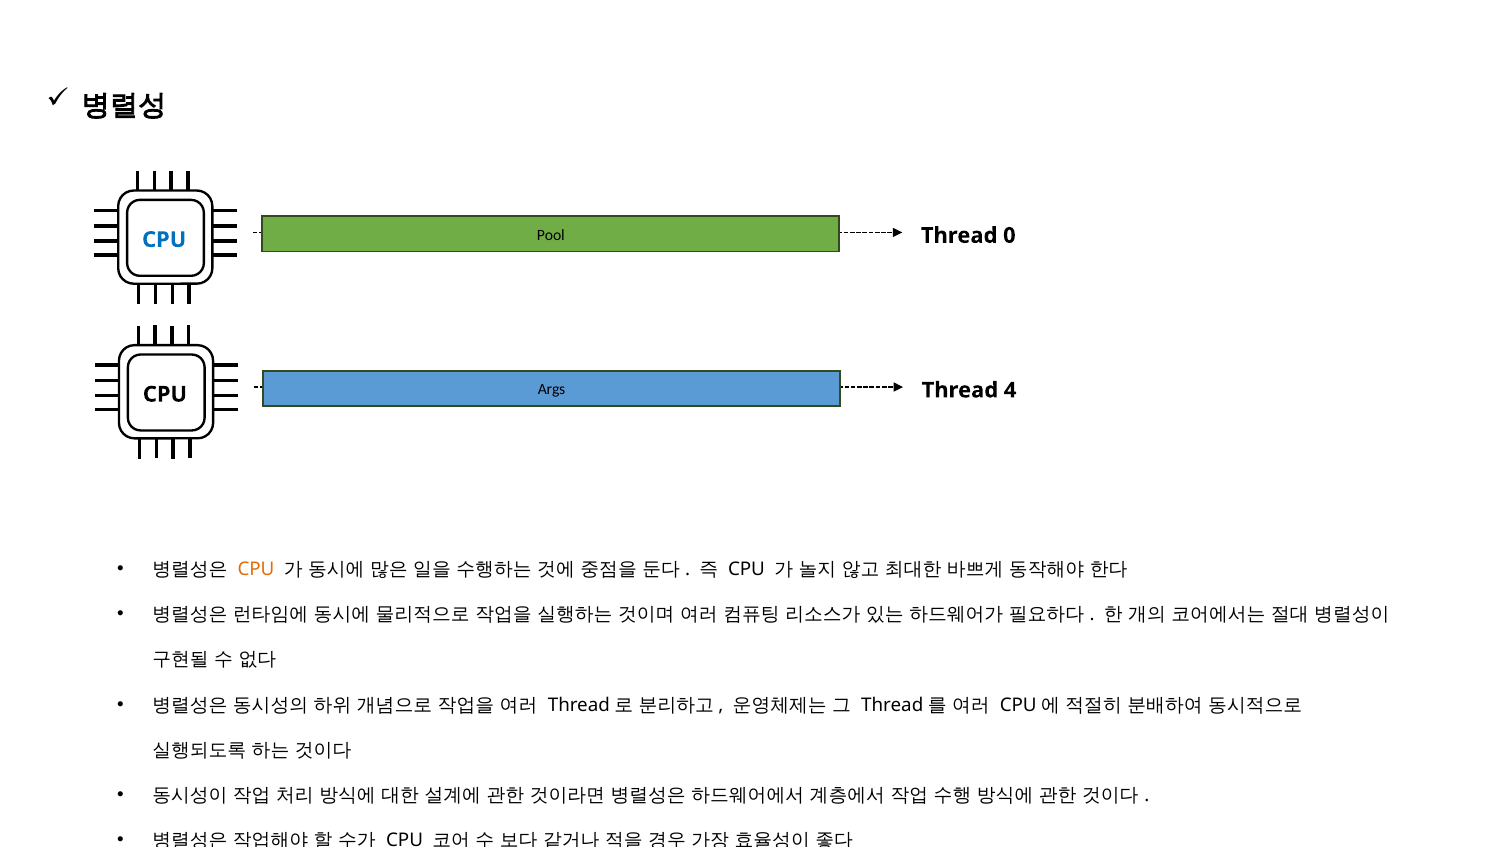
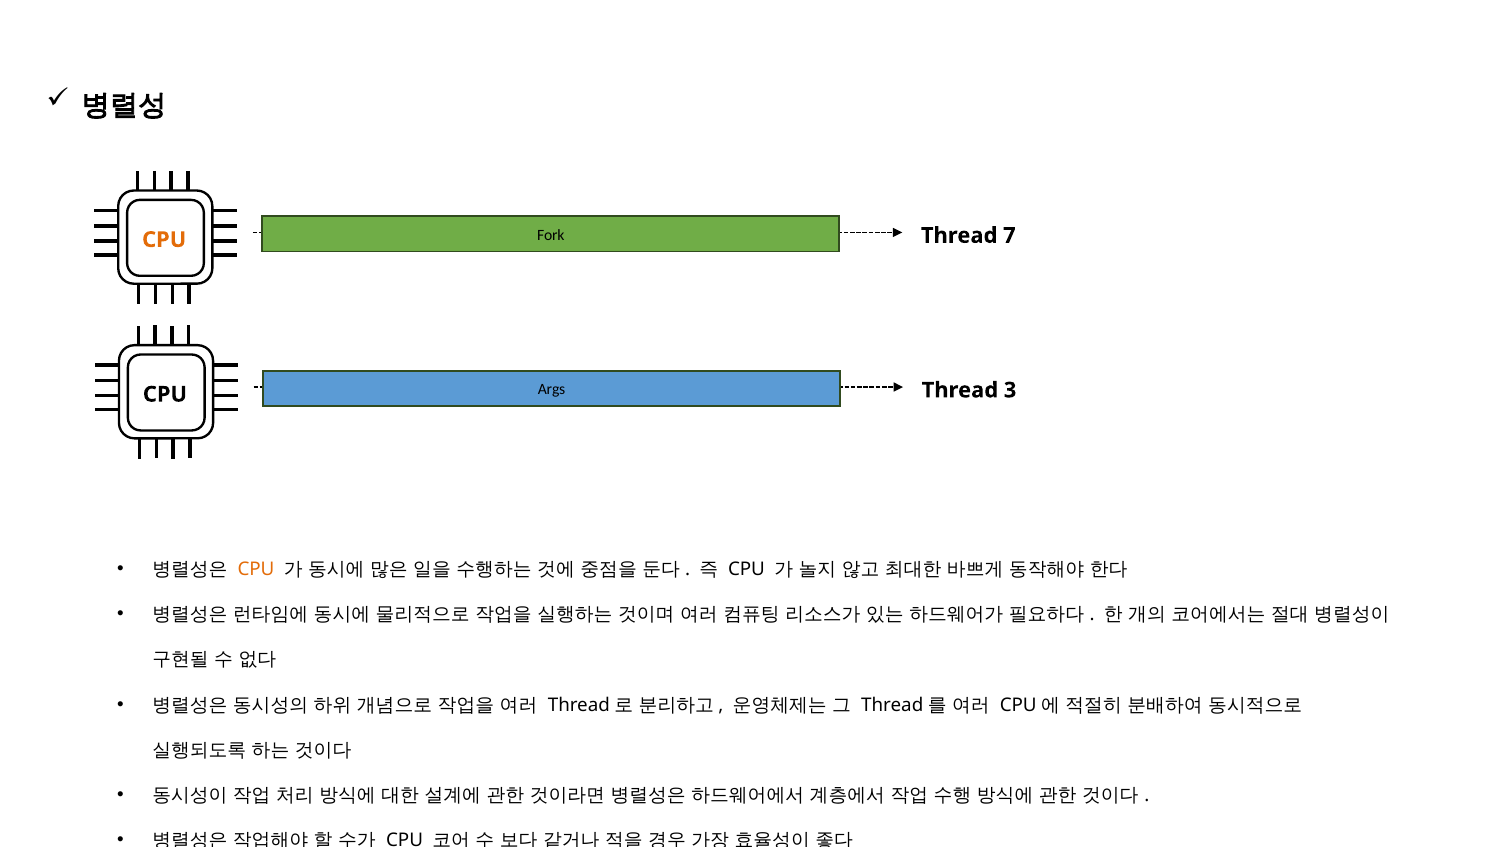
Pool: Pool -> Fork (551, 235)
0: 0 -> 7 (1009, 235)
CPU colour: blue -> orange (164, 240)
4: 4 -> 3 (1010, 390)
